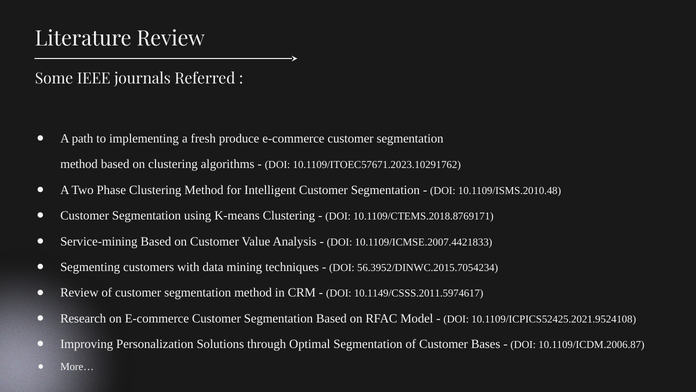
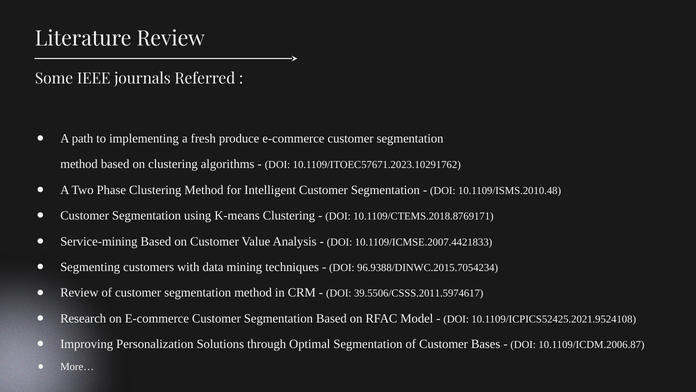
56.3952/DINWC.2015.7054234: 56.3952/DINWC.2015.7054234 -> 96.9388/DINWC.2015.7054234 (428, 267)
10.1149/CSSS.2011.5974617: 10.1149/CSSS.2011.5974617 -> 39.5506/CSSS.2011.5974617 (419, 293)
